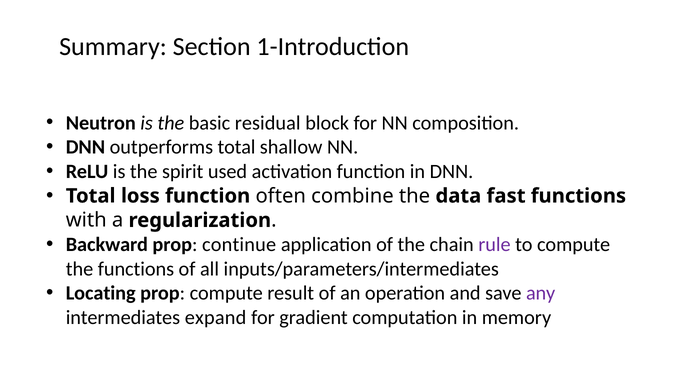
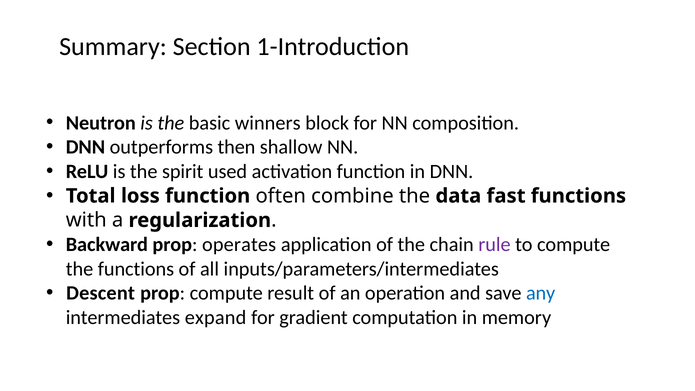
residual: residual -> winners (268, 123)
outperforms total: total -> then (236, 147)
continue: continue -> operates (239, 245)
Locating: Locating -> Descent (101, 293)
any colour: purple -> blue (541, 293)
